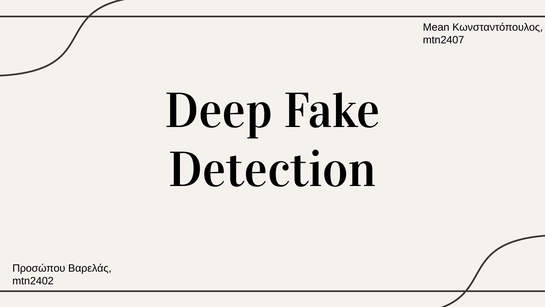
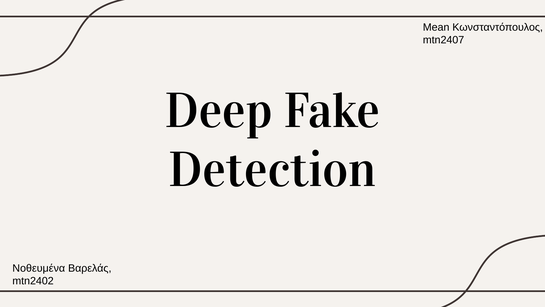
Προσώπου: Προσώπου -> Νοθευμένα (39, 268)
